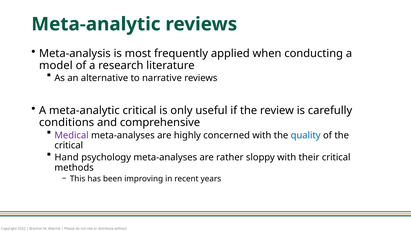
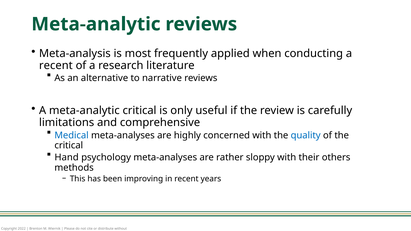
model: model -> recent (56, 65)
conditions: conditions -> limitations (67, 123)
Medical colour: purple -> blue (72, 135)
their critical: critical -> others (336, 158)
